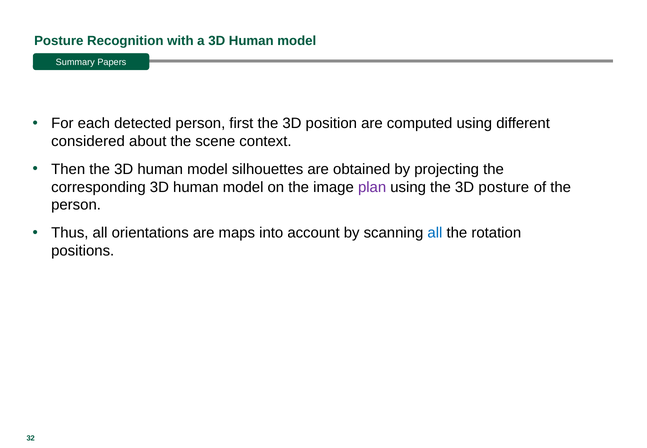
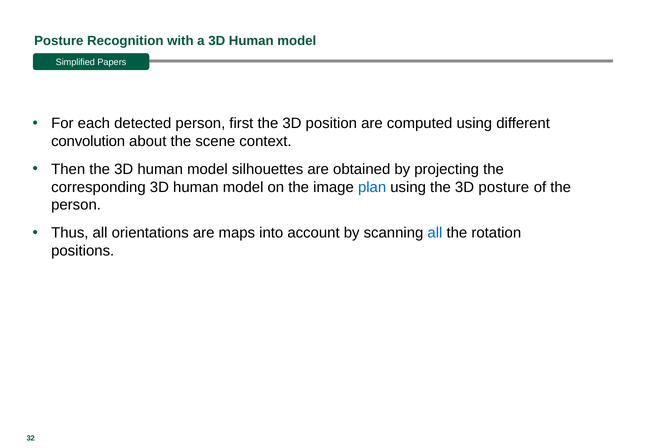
Summary: Summary -> Simpliﬁed (75, 62)
considered: considered -> convolution (88, 141)
plan colour: purple -> blue (372, 187)
